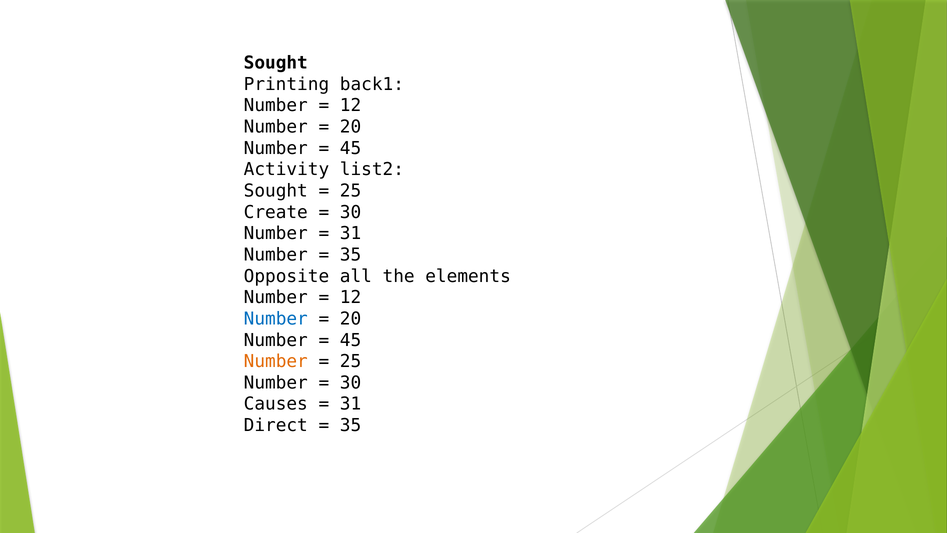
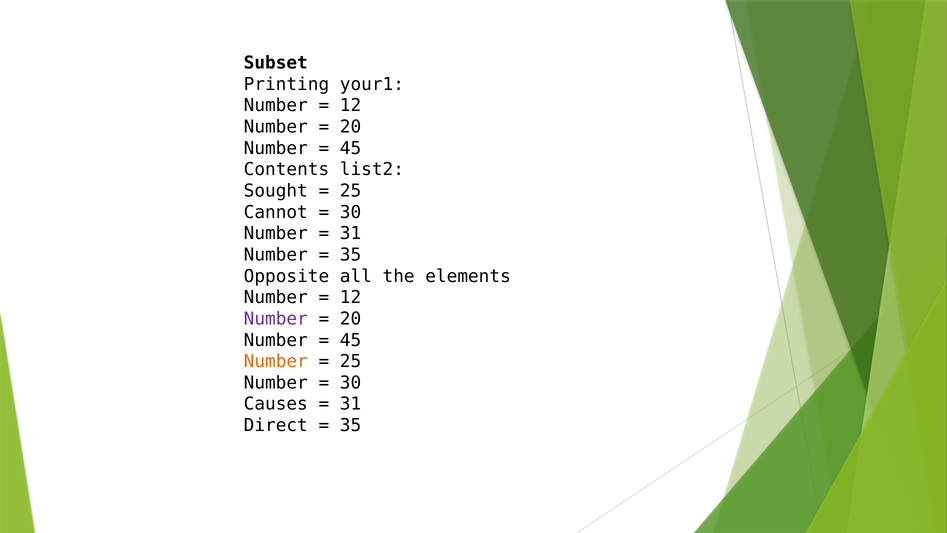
Sought: Sought -> Subset (276, 63)
back1: back1 -> your1 (372, 84)
Activity: Activity -> Contents (286, 169)
Create: Create -> Cannot (276, 212)
Number colour: blue -> purple (276, 319)
